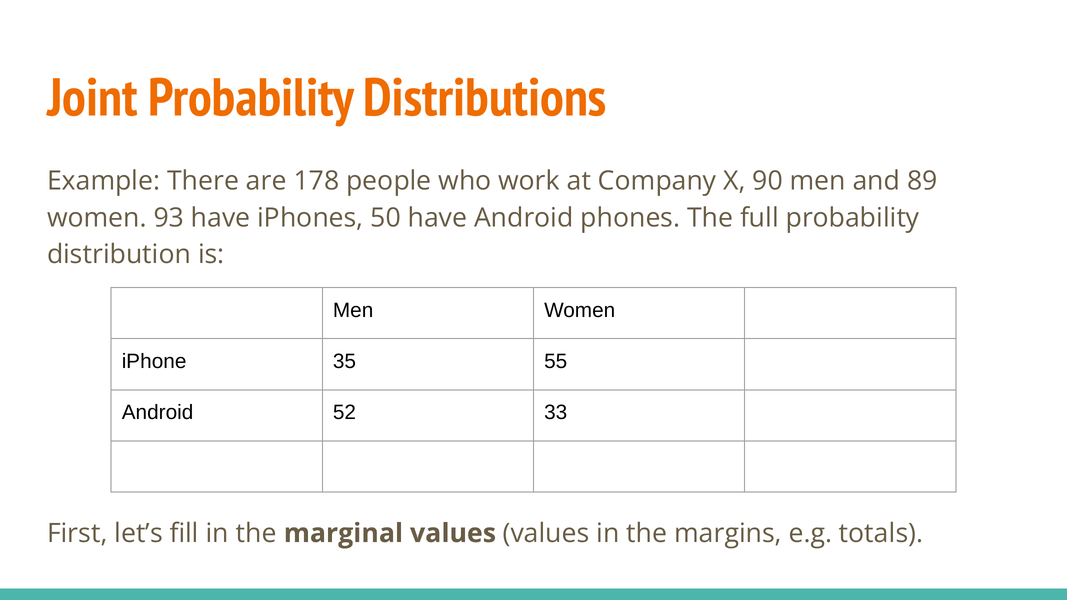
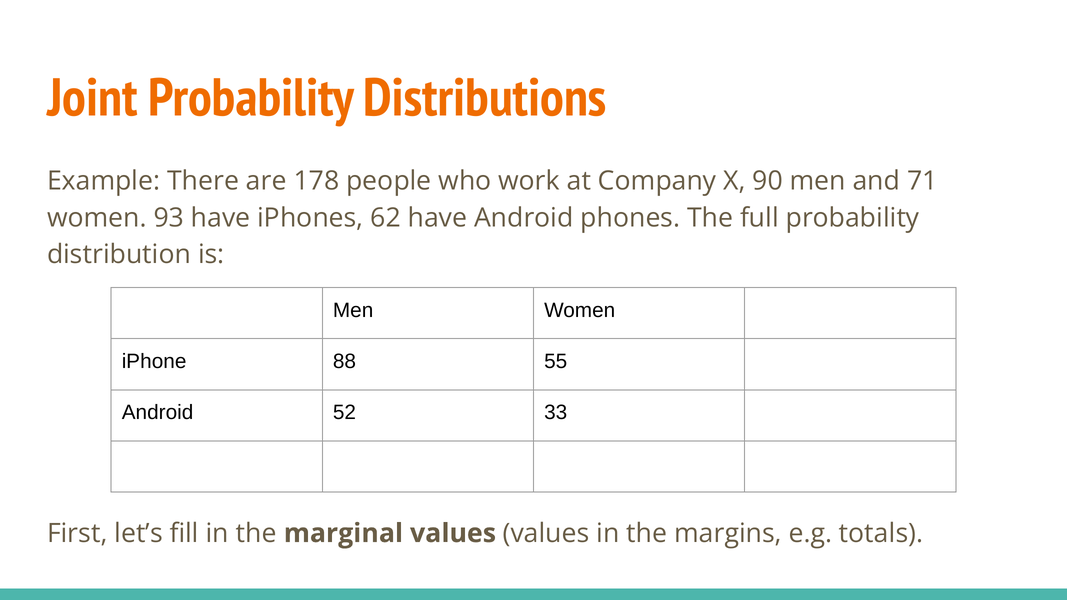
89: 89 -> 71 (922, 181)
50: 50 -> 62 (386, 218)
35: 35 -> 88 (344, 361)
